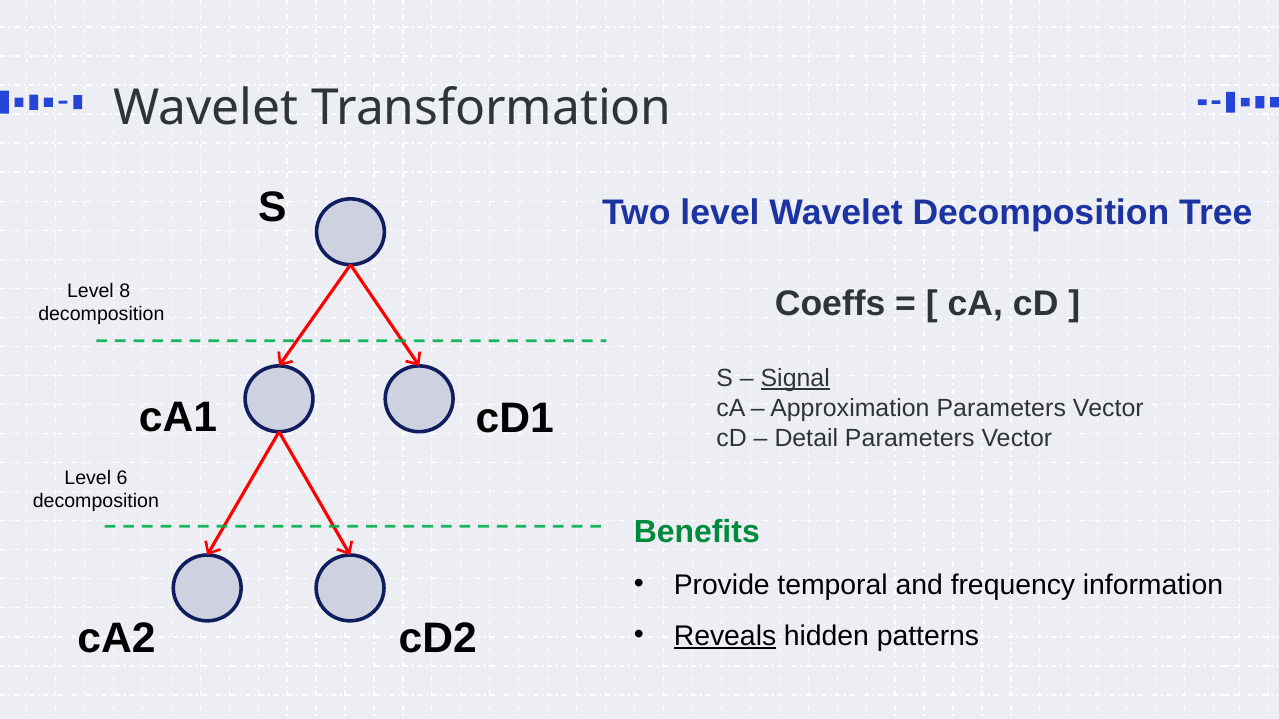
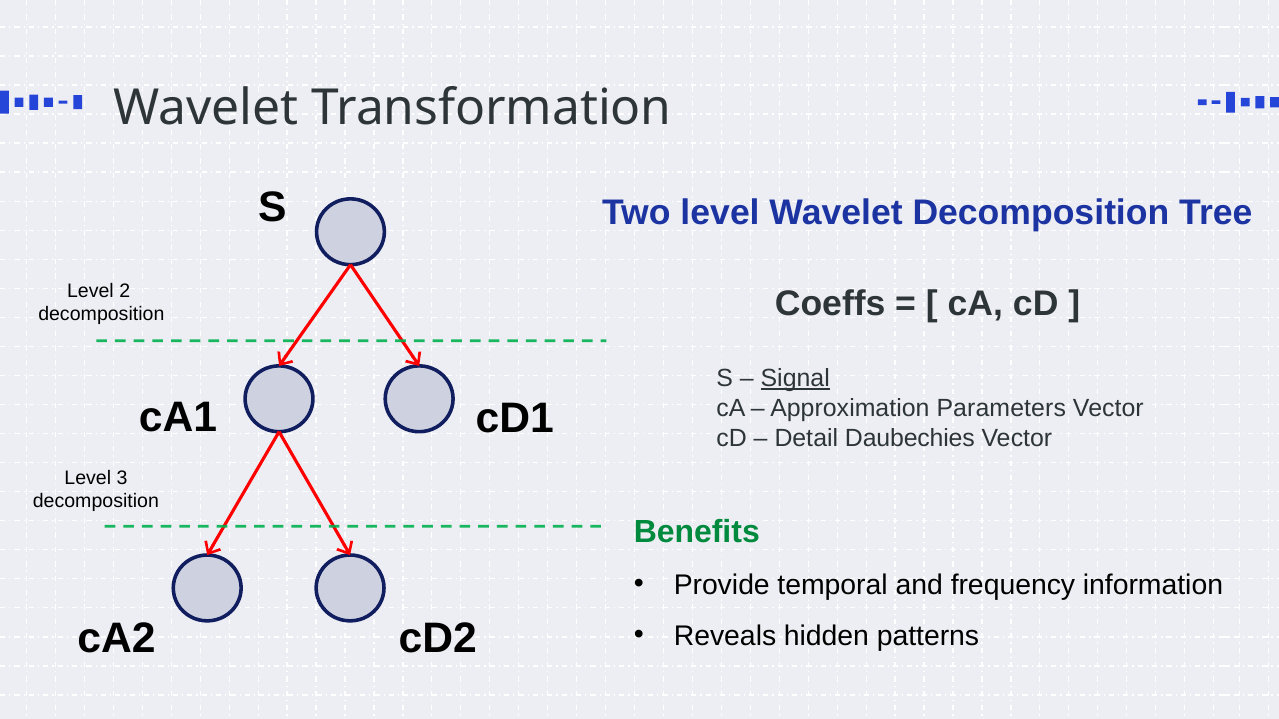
8: 8 -> 2 (125, 291)
Detail Parameters: Parameters -> Daubechies (910, 438)
6: 6 -> 3 (122, 478)
Reveals underline: present -> none (725, 636)
